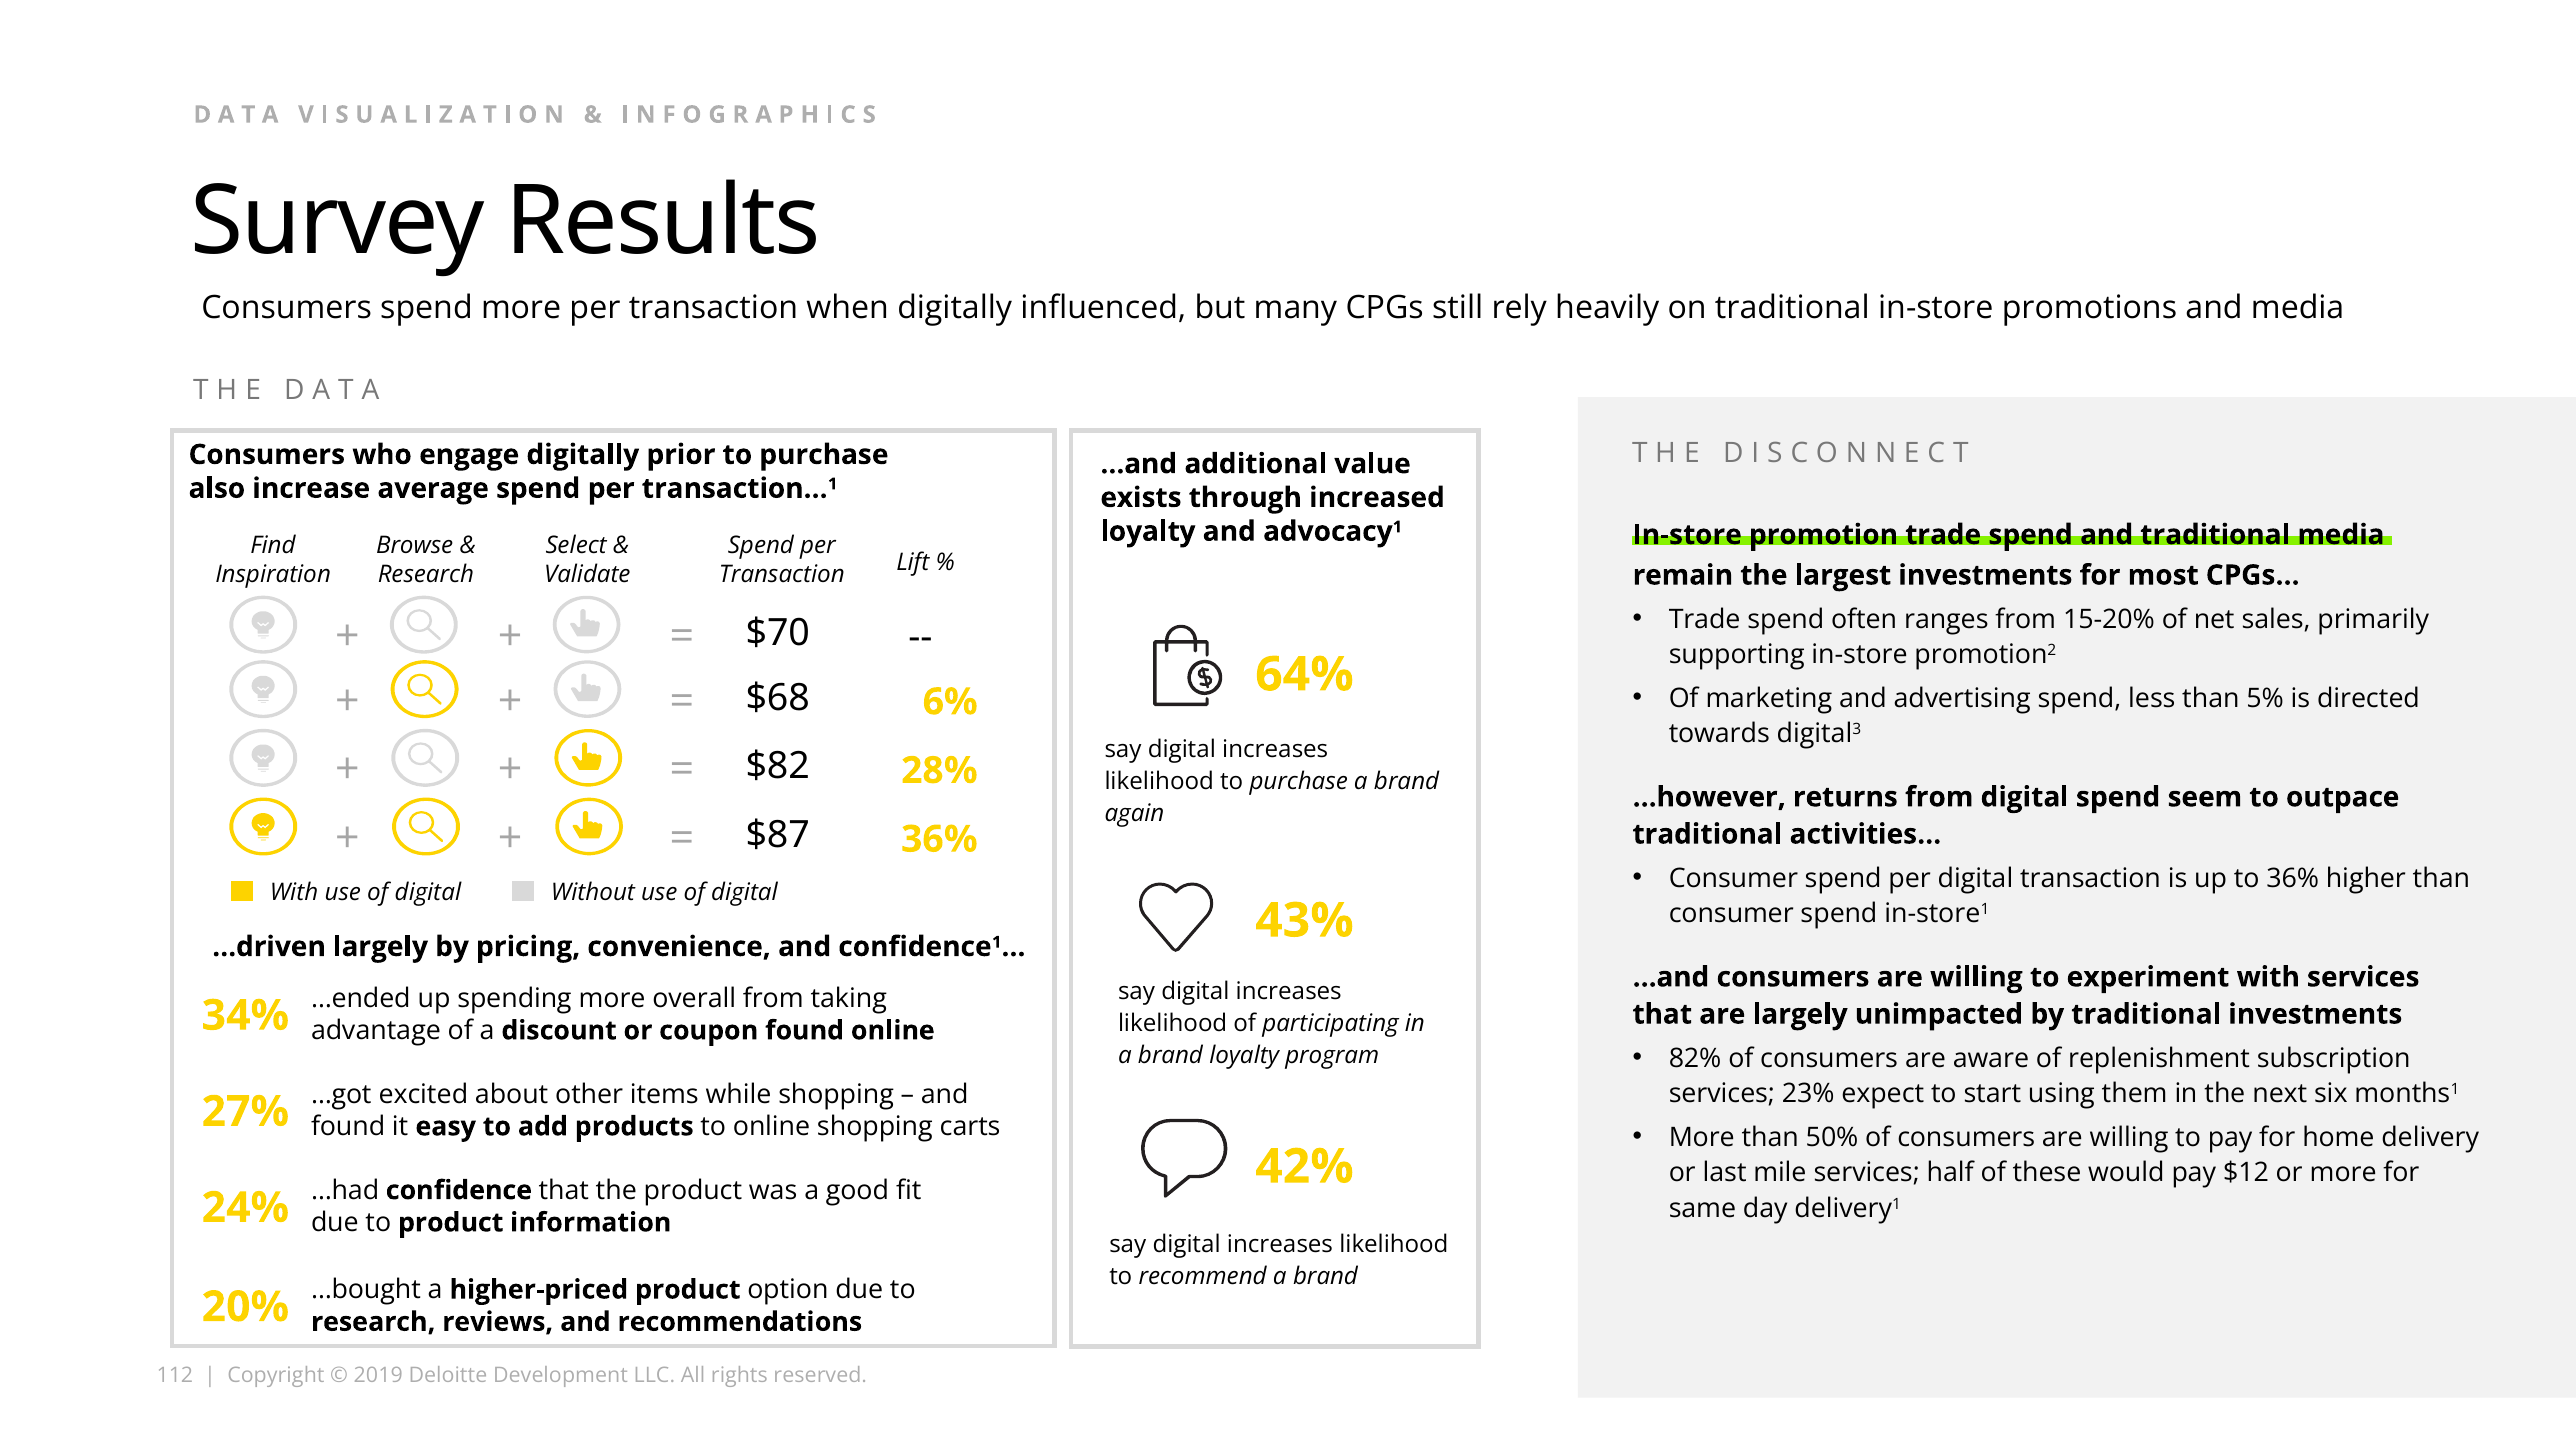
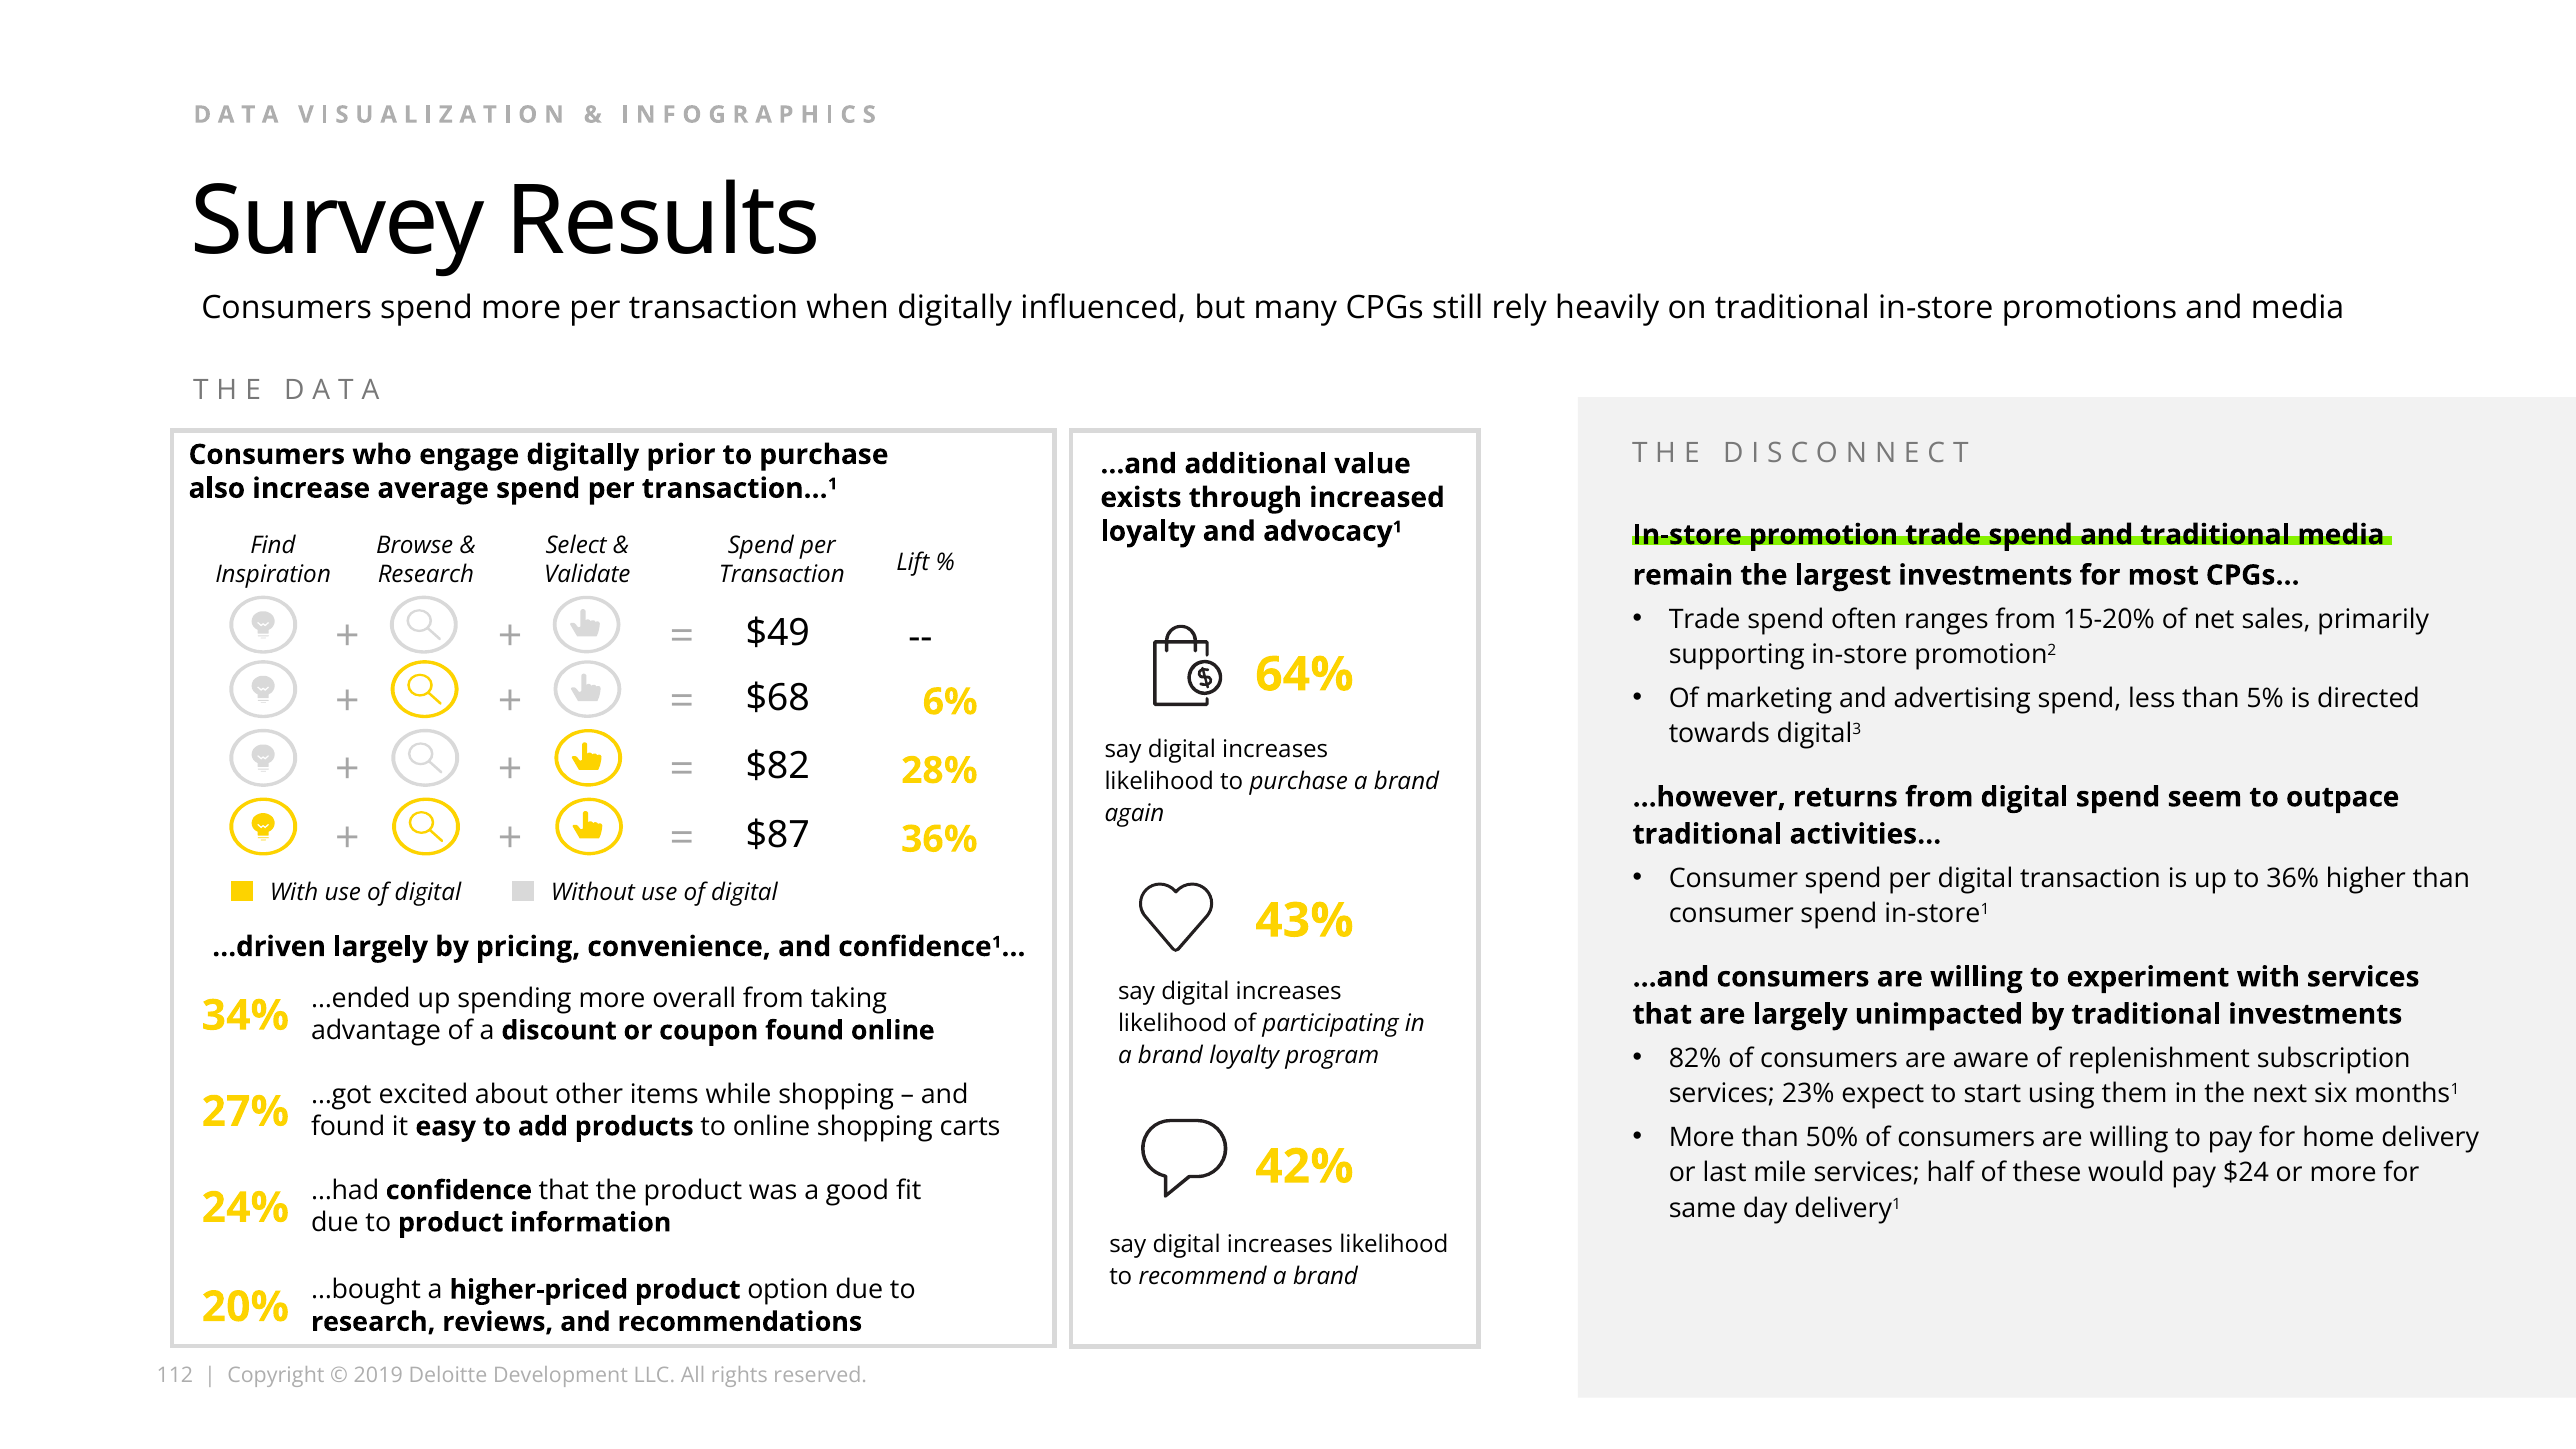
$70: $70 -> $49 (778, 633)
$12: $12 -> $24 (2246, 1173)
